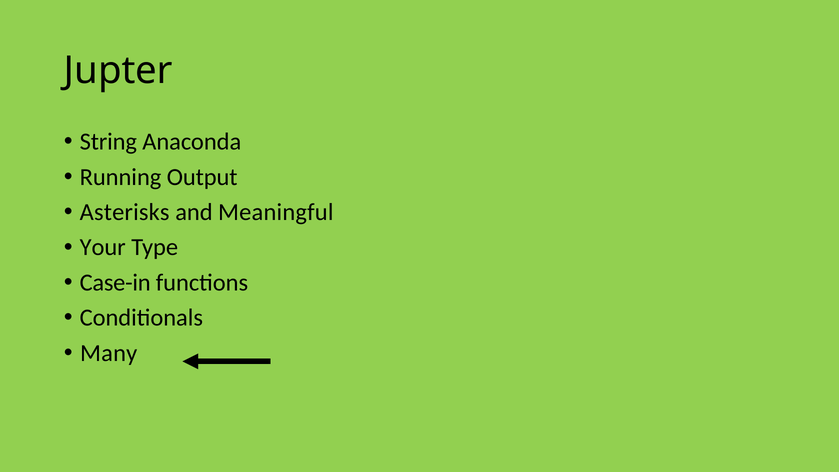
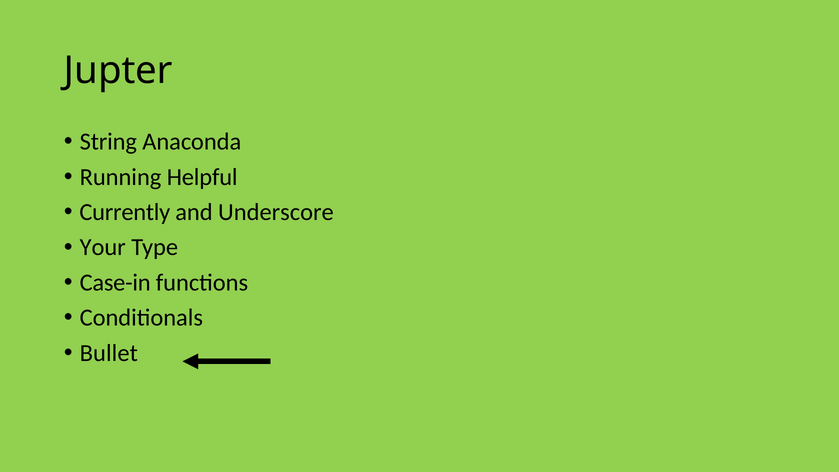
Output: Output -> Helpful (202, 177)
Asterisks: Asterisks -> Currently (125, 212)
Meaningful: Meaningful -> Underscore (276, 212)
Many: Many -> Bullet (109, 353)
